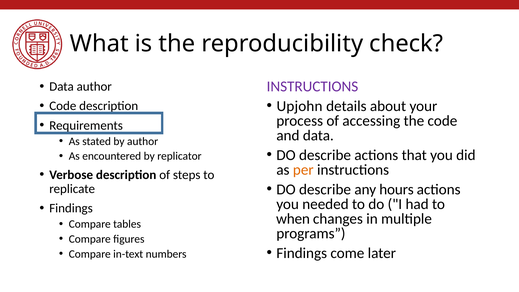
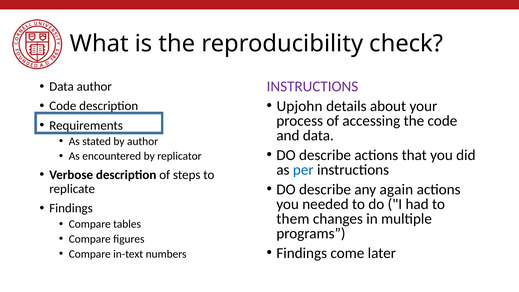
per colour: orange -> blue (303, 170)
hours: hours -> again (396, 189)
when: when -> them (293, 219)
